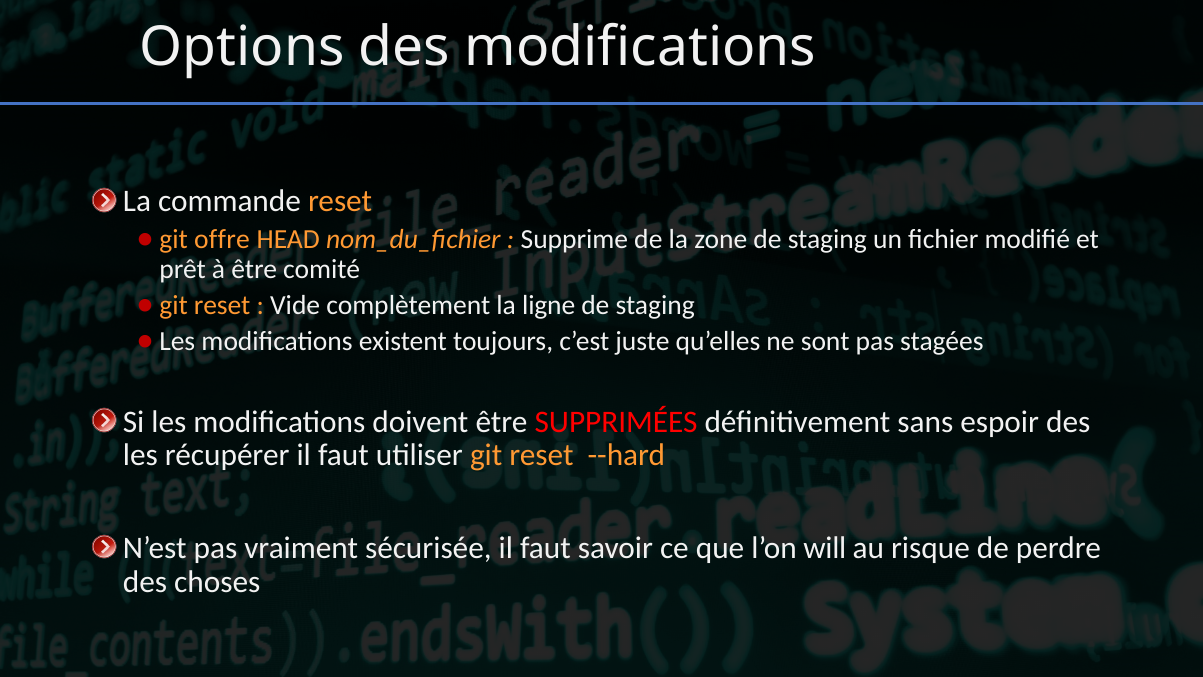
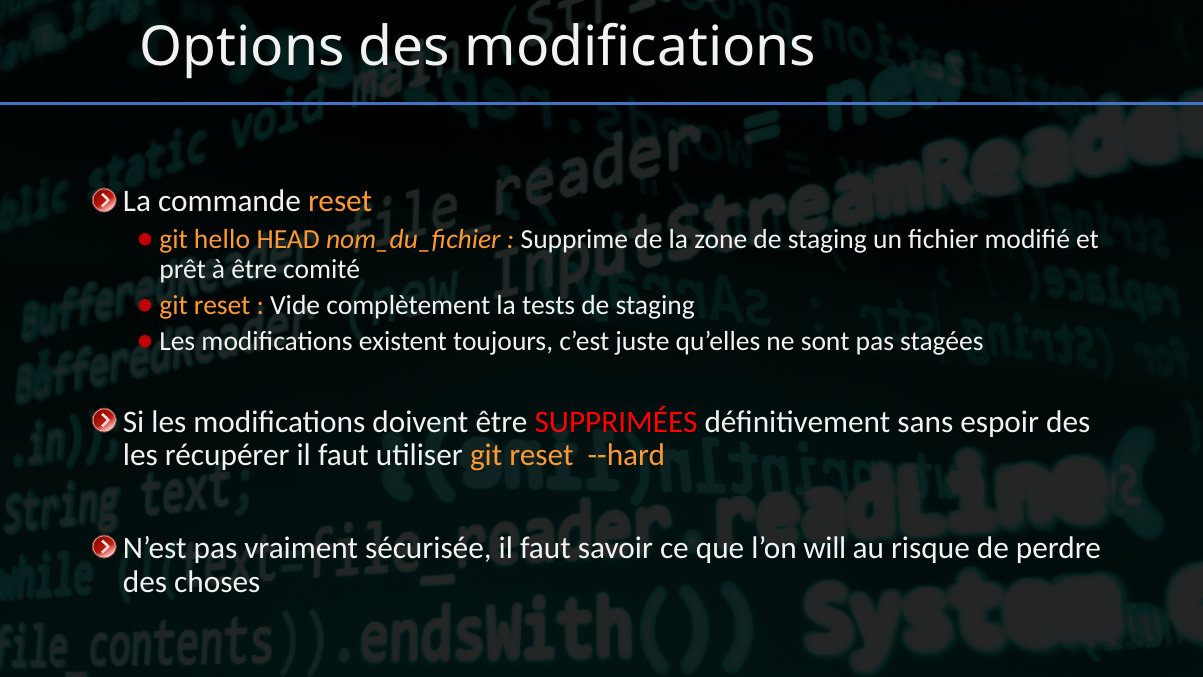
offre: offre -> hello (222, 239)
ligne: ligne -> tests (549, 305)
